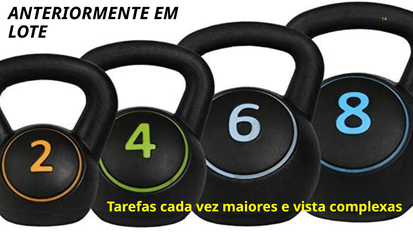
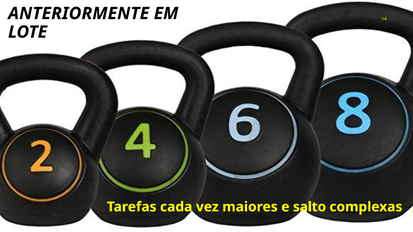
vista: vista -> salto (310, 207)
